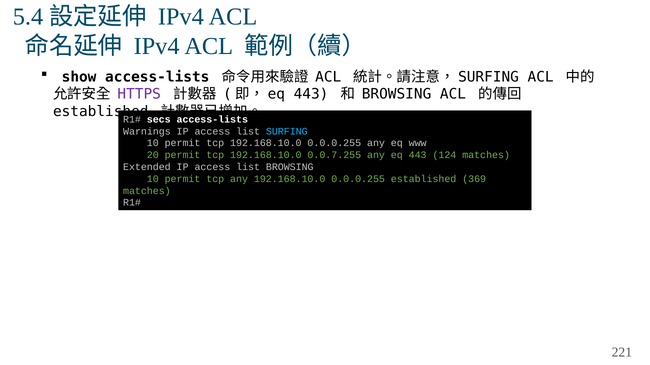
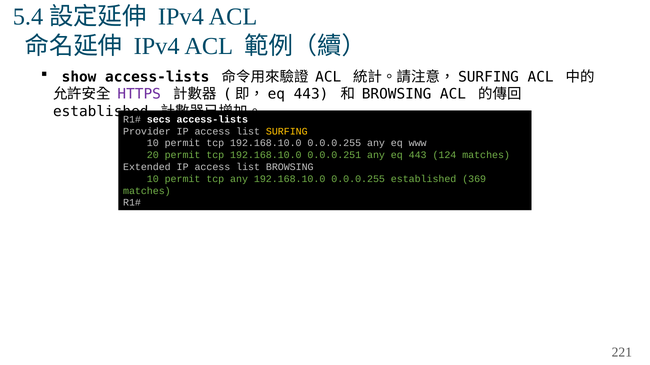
Warnings: Warnings -> Provider (147, 132)
SURFING colour: light blue -> yellow (287, 132)
0.0.7.255: 0.0.7.255 -> 0.0.0.251 (334, 155)
